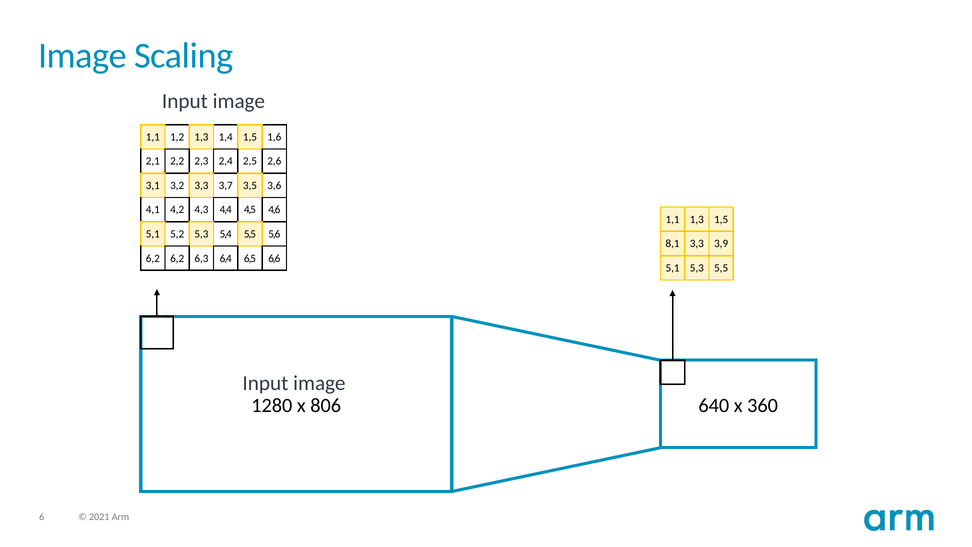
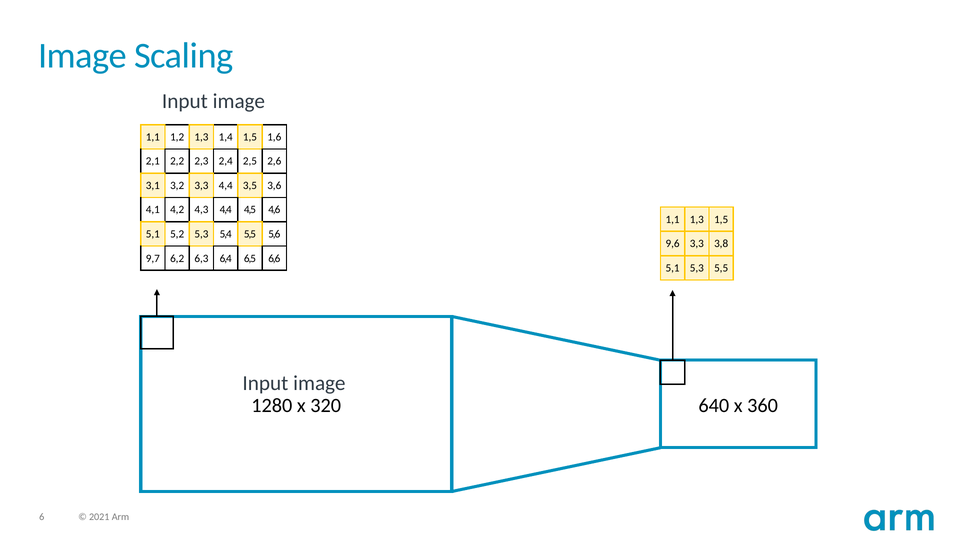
3,3 3,7: 3,7 -> 4,4 (226, 185)
8,1: 8,1 -> 9,6 (673, 244)
3,9: 3,9 -> 3,8 (721, 244)
6,2: 6,2 -> 9,7 (153, 258)
806: 806 -> 320 (326, 405)
